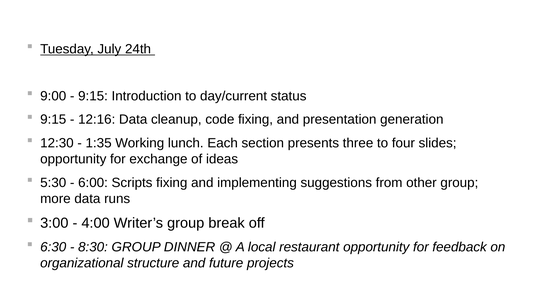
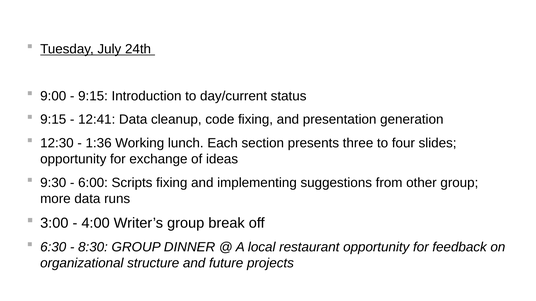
12:16: 12:16 -> 12:41 (97, 120)
1:35: 1:35 -> 1:36 (99, 143)
5:30: 5:30 -> 9:30 (53, 183)
